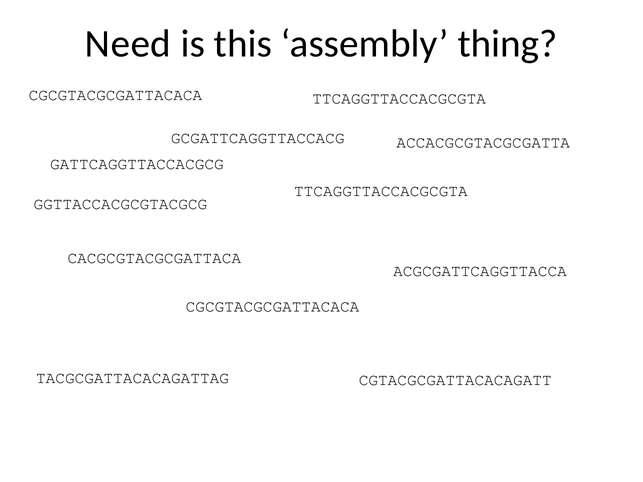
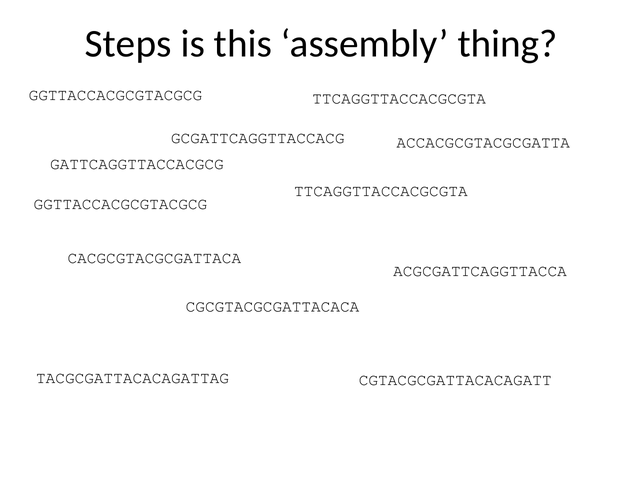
Need: Need -> Steps (128, 44)
CGCGTACGCGATTACACA: CGCGTACGCGATTACACA -> GGTTACCACGCGTACGCG (115, 95)
